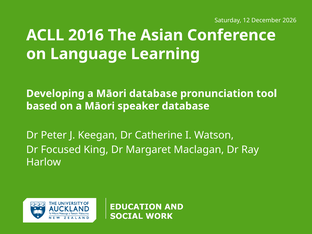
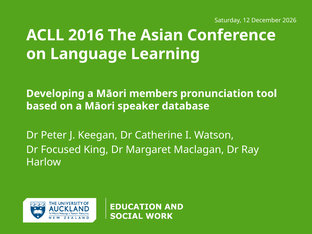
Māori database: database -> members (153, 94)
